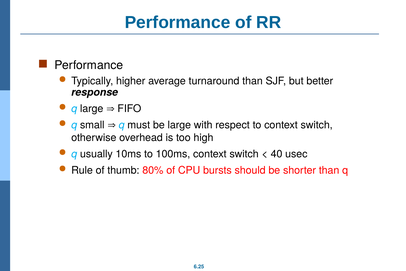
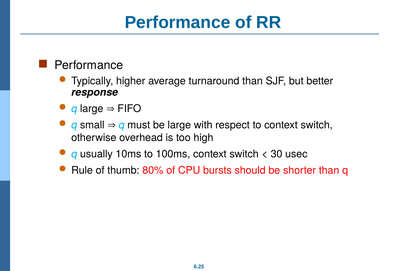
40: 40 -> 30 (277, 154)
